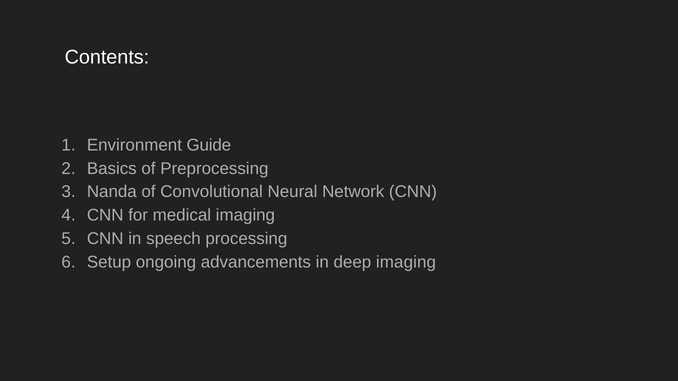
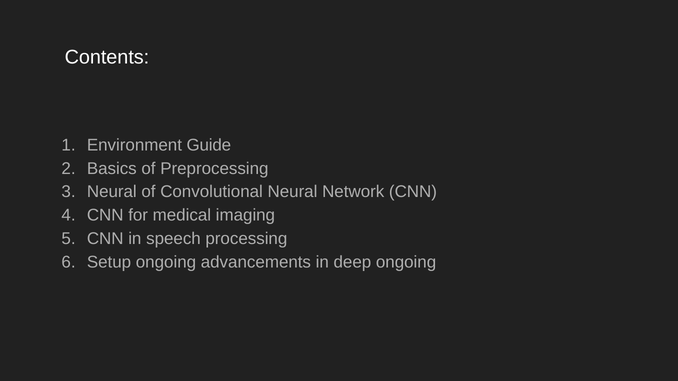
Nanda: Nanda -> Neural (112, 192)
deep imaging: imaging -> ongoing (406, 262)
